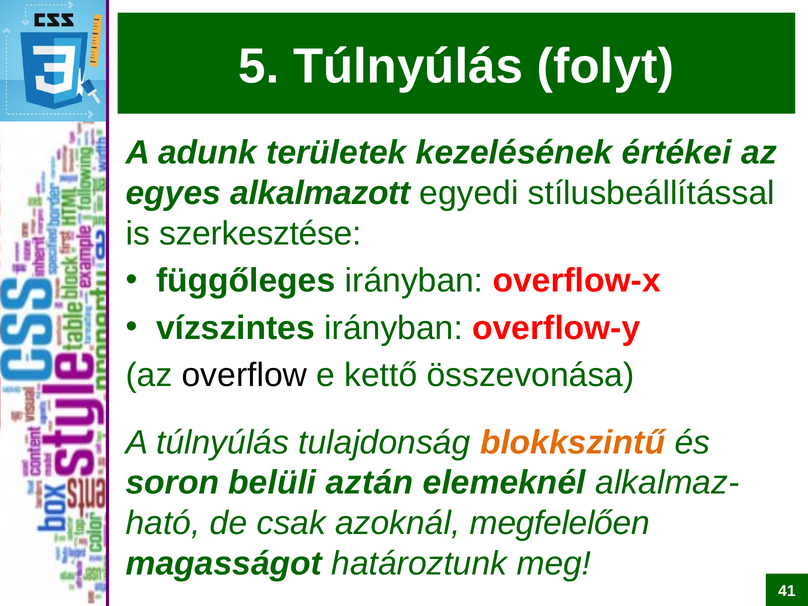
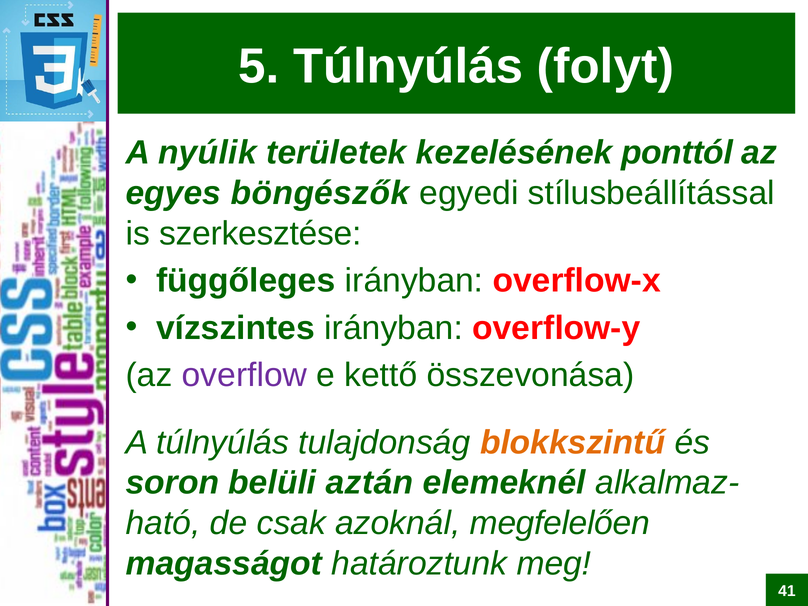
adunk: adunk -> nyúlik (207, 153)
értékei: értékei -> ponttól (677, 153)
alkalmazott: alkalmazott -> böngészők (320, 193)
overflow colour: black -> purple (244, 375)
